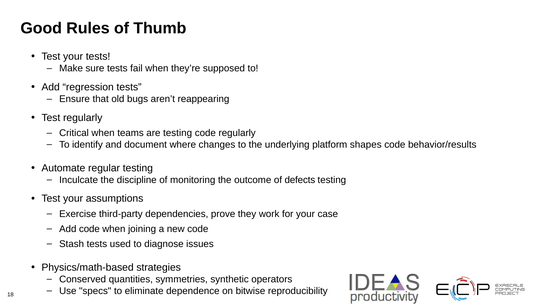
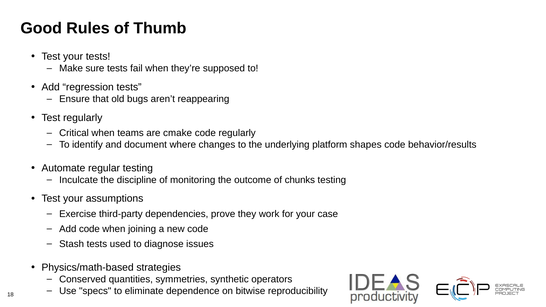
are testing: testing -> cmake (178, 133)
defects: defects -> chunks (300, 180)
